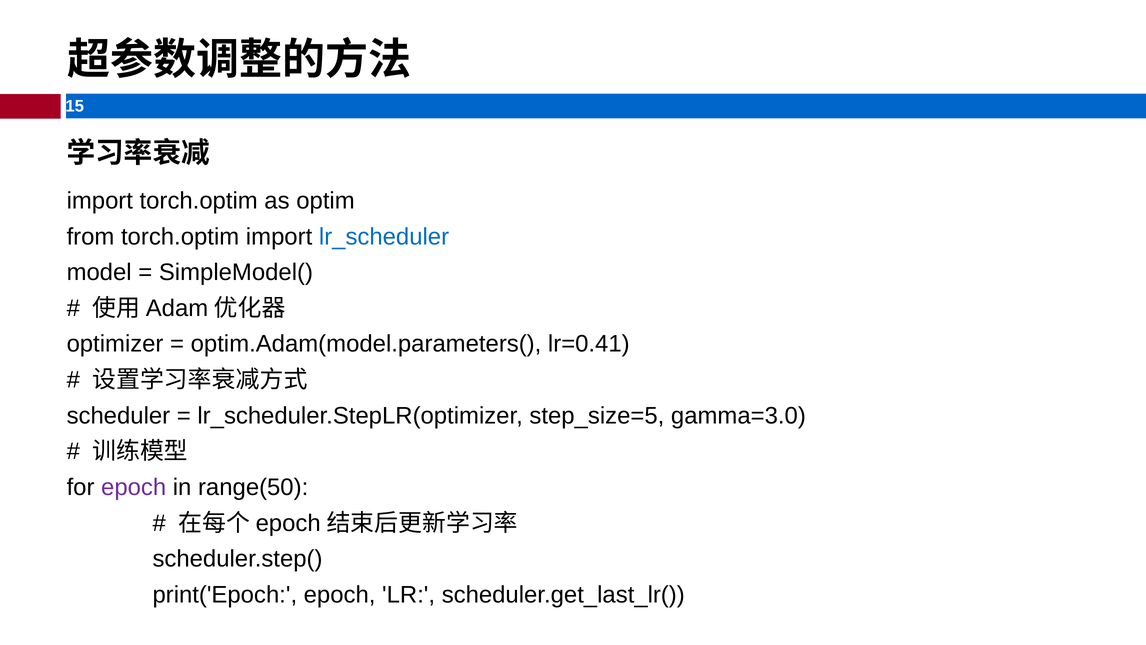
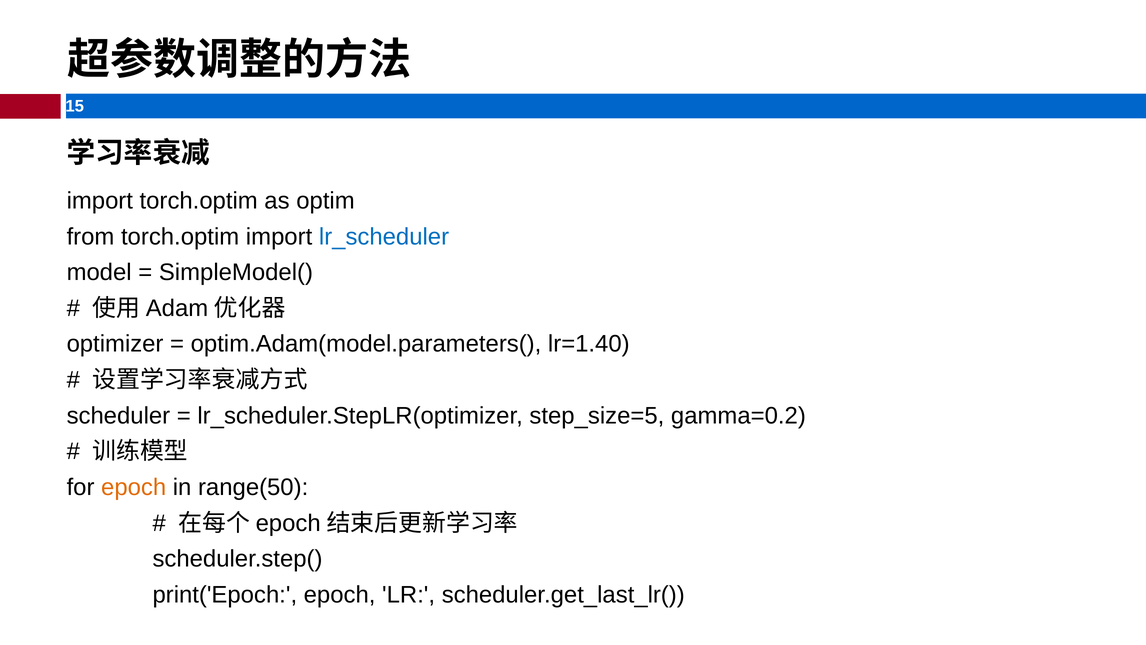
lr=0.41: lr=0.41 -> lr=1.40 (589, 344)
gamma=3.0: gamma=3.0 -> gamma=0.2 (738, 416)
epoch colour: purple -> orange (134, 487)
